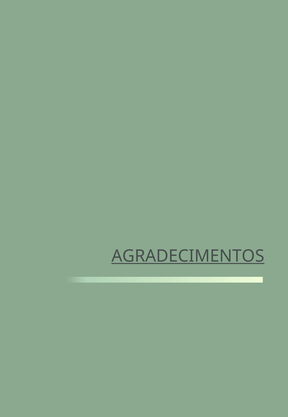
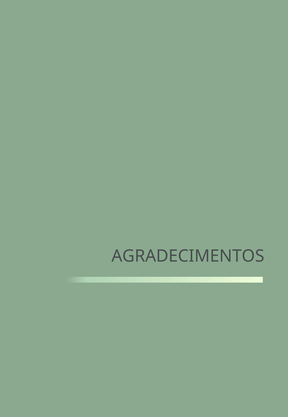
AGRADECIMENTOS underline: present -> none (188, 256)
